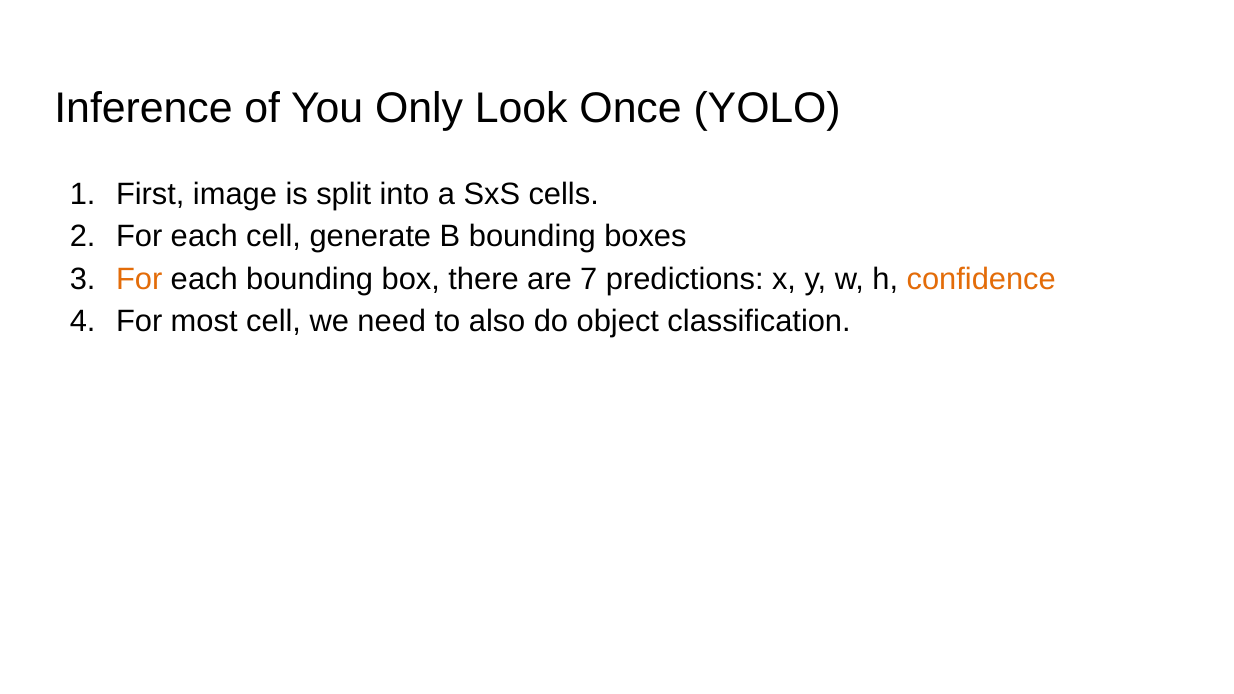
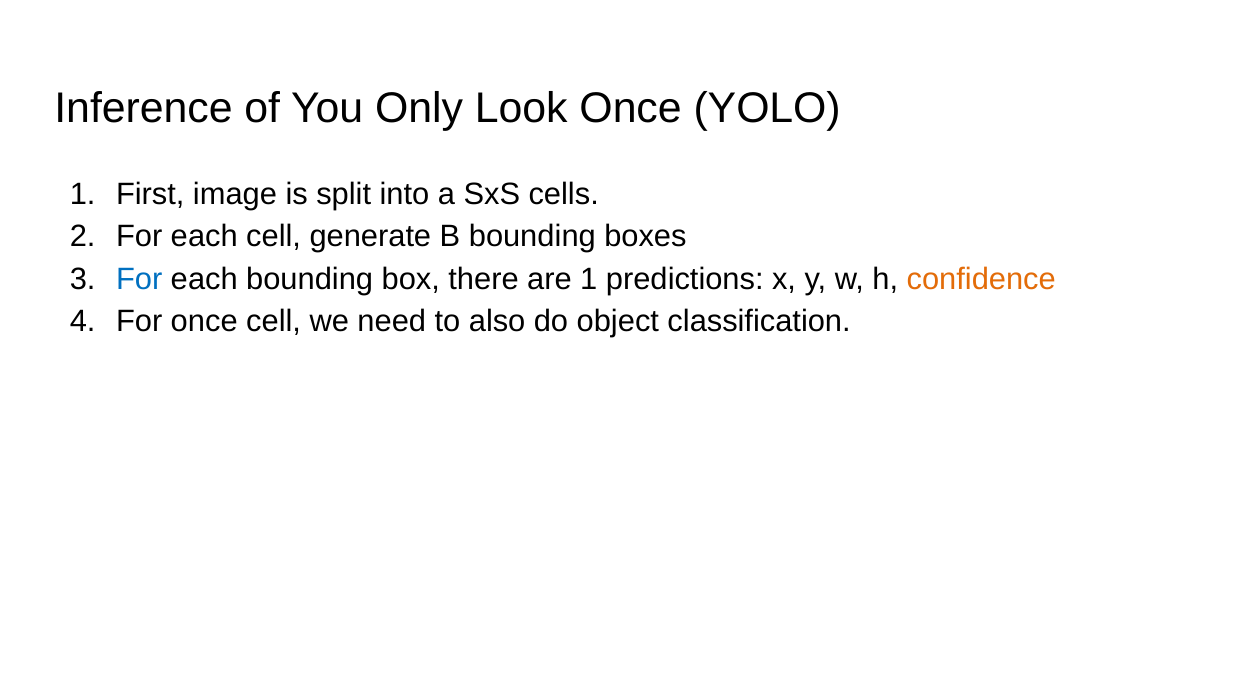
For colour: orange -> blue (139, 279)
are 7: 7 -> 1 (589, 279)
For most: most -> once (204, 322)
